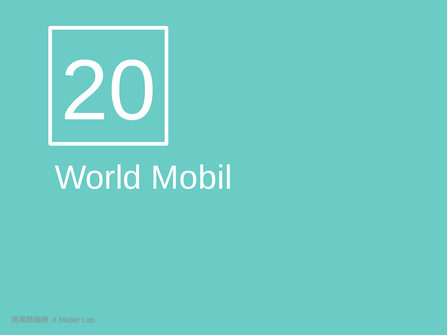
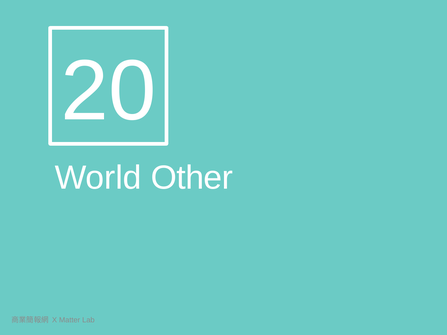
Mobil: Mobil -> Other (192, 178)
